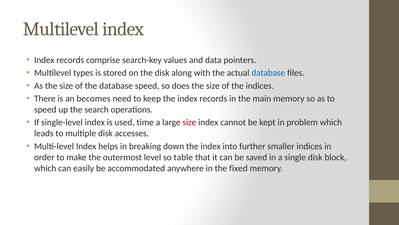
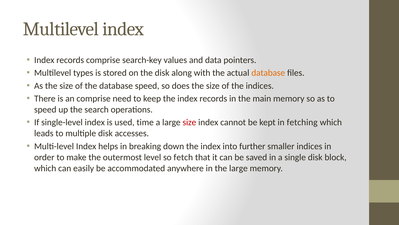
database colour: blue -> orange (268, 73)
an becomes: becomes -> comprise (94, 98)
problem: problem -> fetching (302, 122)
table: table -> fetch (183, 157)
the fixed: fixed -> large (238, 168)
